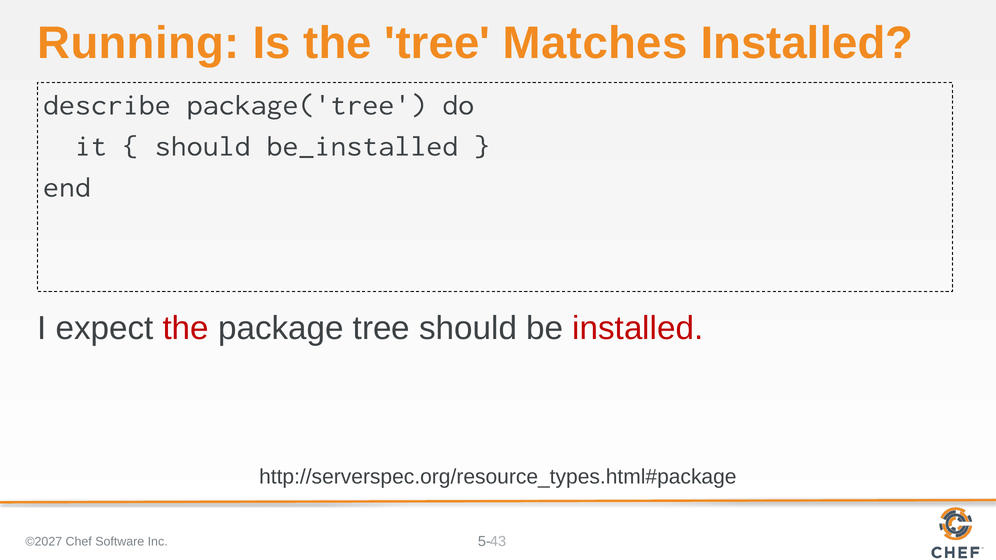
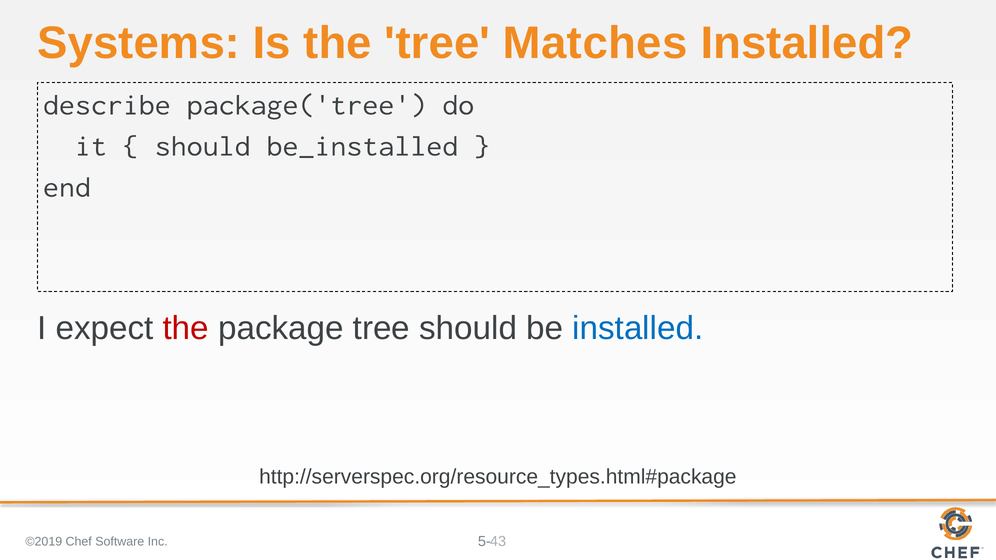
Running: Running -> Systems (139, 43)
installed colour: red -> blue (638, 329)
©2027: ©2027 -> ©2019 (44, 542)
